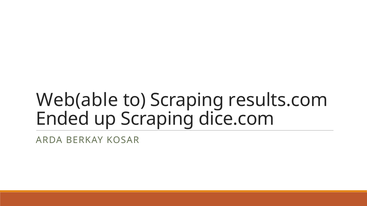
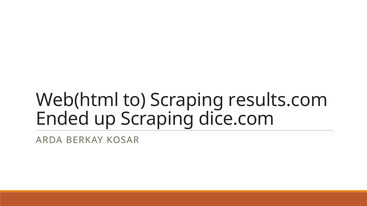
Web(able: Web(able -> Web(html (77, 100)
